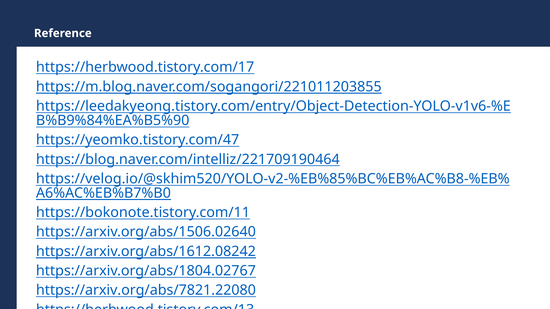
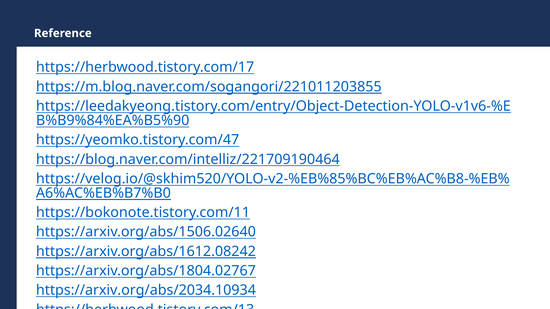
https://arxiv.org/abs/7821.22080: https://arxiv.org/abs/7821.22080 -> https://arxiv.org/abs/2034.10934 (146, 291)
